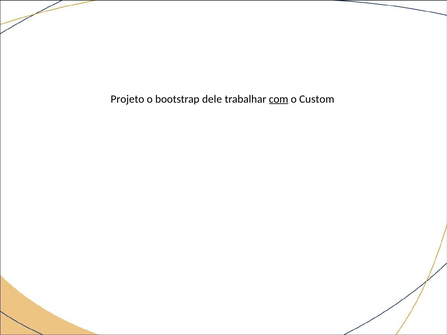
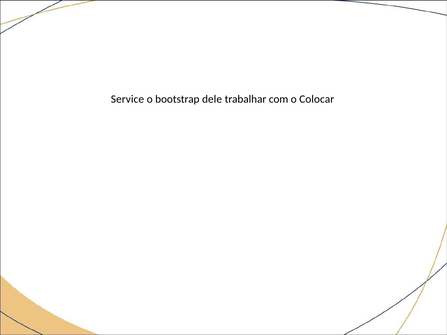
Projeto: Projeto -> Service (127, 99)
com underline: present -> none (279, 99)
Custom: Custom -> Colocar (317, 99)
